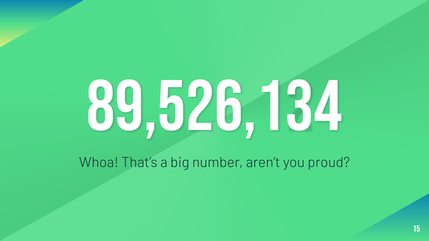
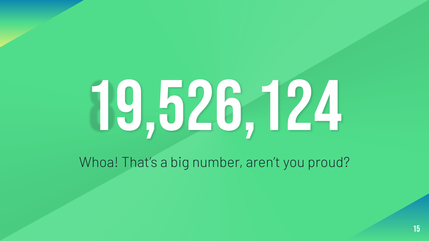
89,526,134: 89,526,134 -> 19,526,124 (214, 107)
